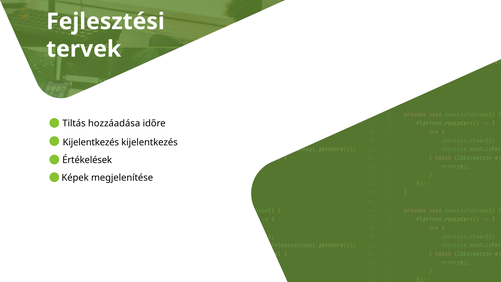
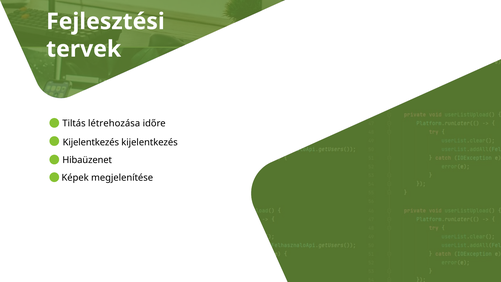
hozzáadása: hozzáadása -> létrehozása (114, 123)
Értékelések: Értékelések -> Hibaüzenet (87, 160)
